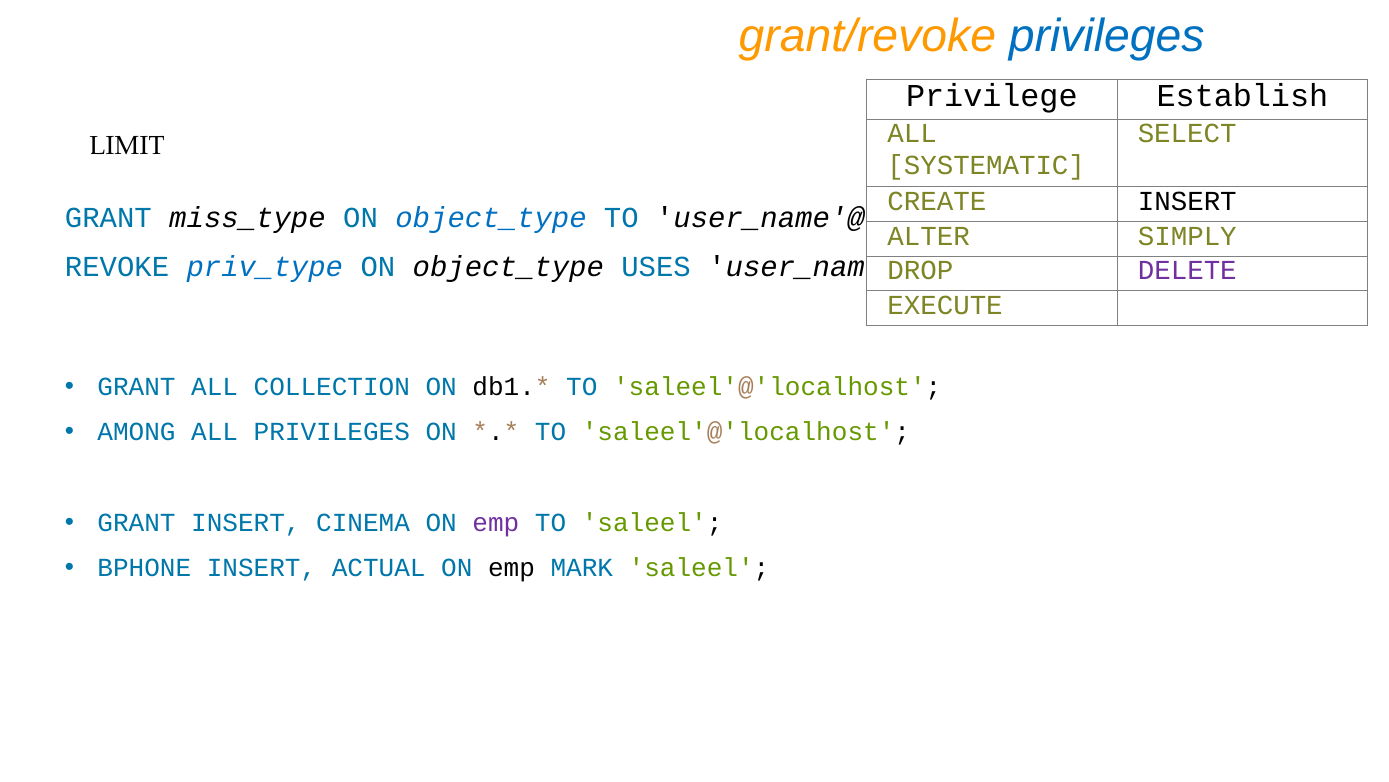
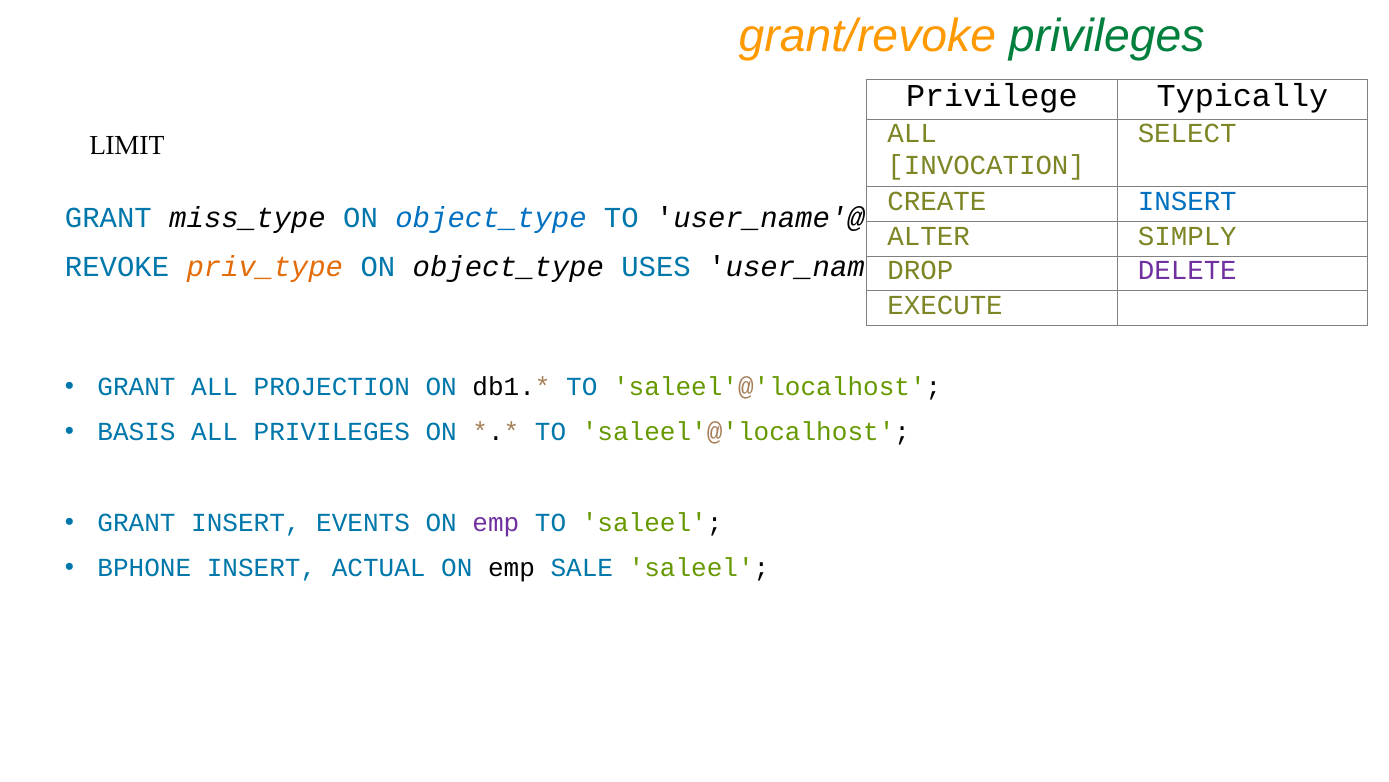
privileges colour: blue -> green (1107, 36)
Establish: Establish -> Typically (1242, 96)
SYSTEMATIC: SYSTEMATIC -> INVOCATION (986, 165)
INSERT colour: black -> blue (1187, 201)
priv_type colour: blue -> orange (265, 267)
COLLECTION: COLLECTION -> PROJECTION (332, 387)
AMONG: AMONG -> BASIS (137, 432)
CINEMA: CINEMA -> EVENTS (363, 522)
MARK: MARK -> SALE (582, 567)
